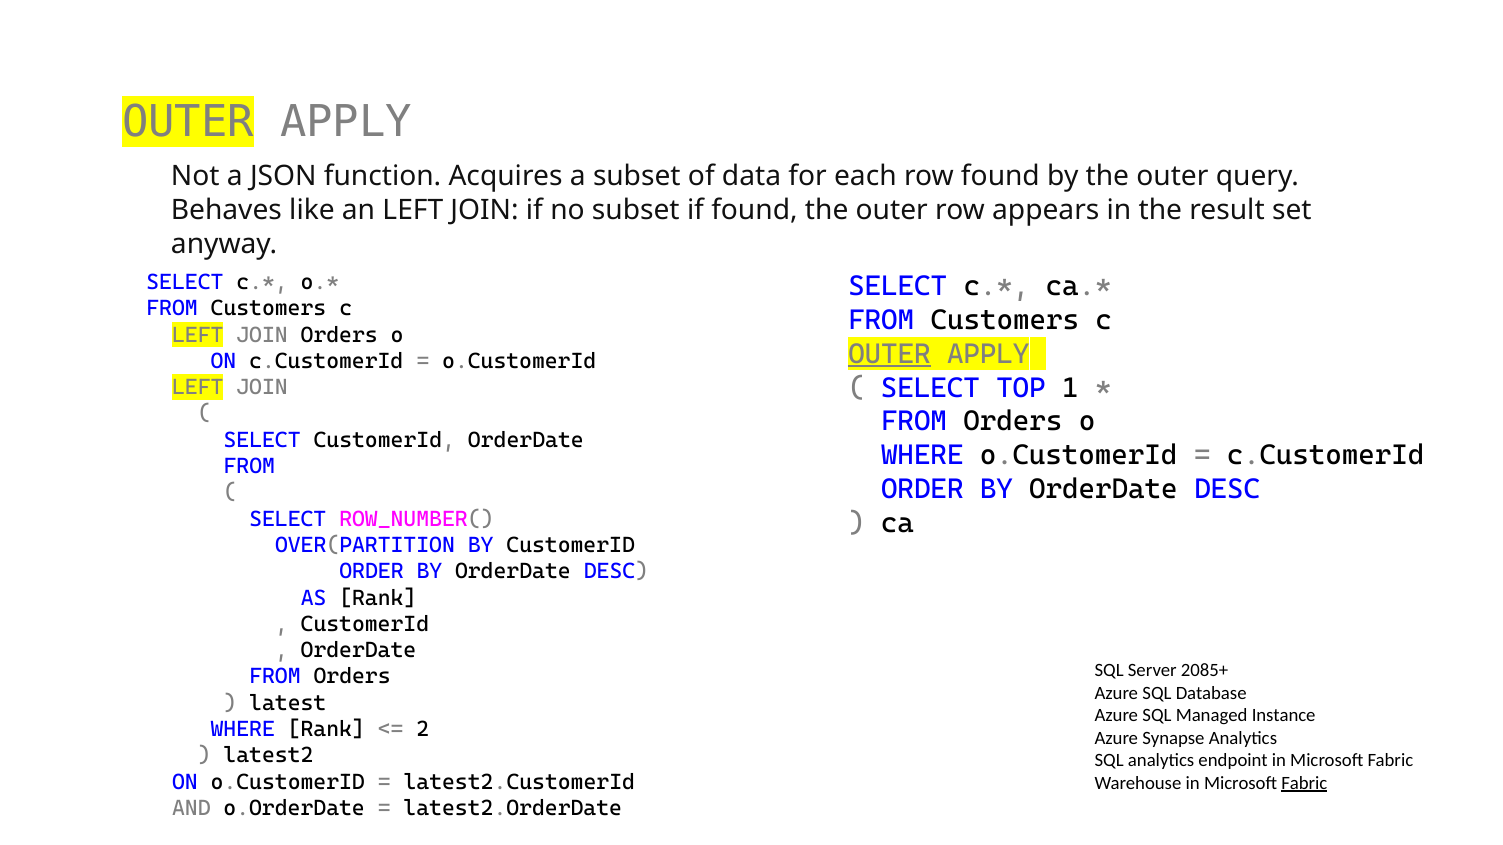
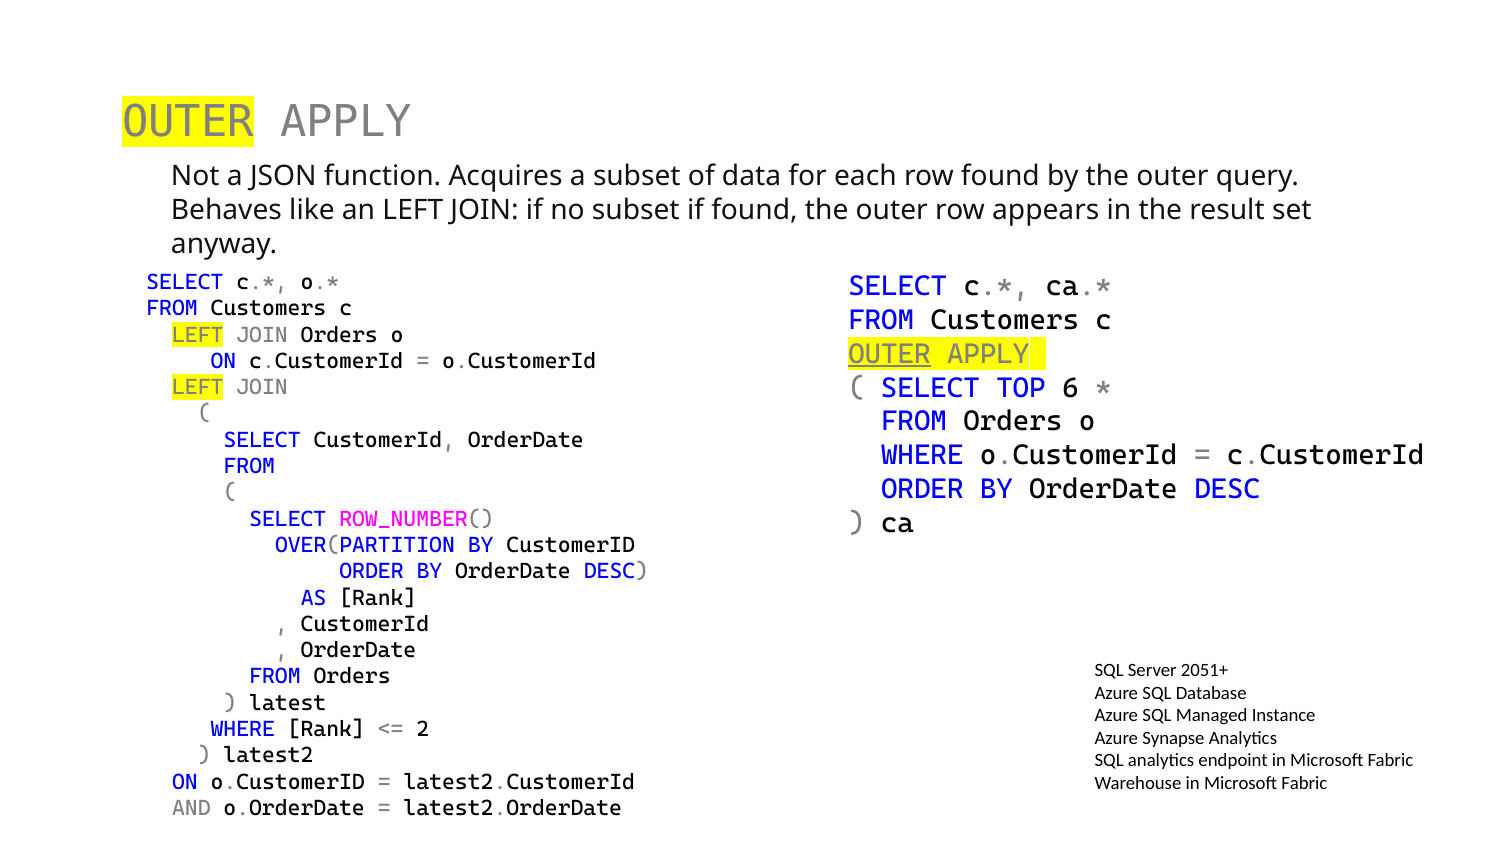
1: 1 -> 6 (1070, 388)
2085+: 2085+ -> 2051+ (1205, 671)
Fabric underline: present -> none (1304, 783)
